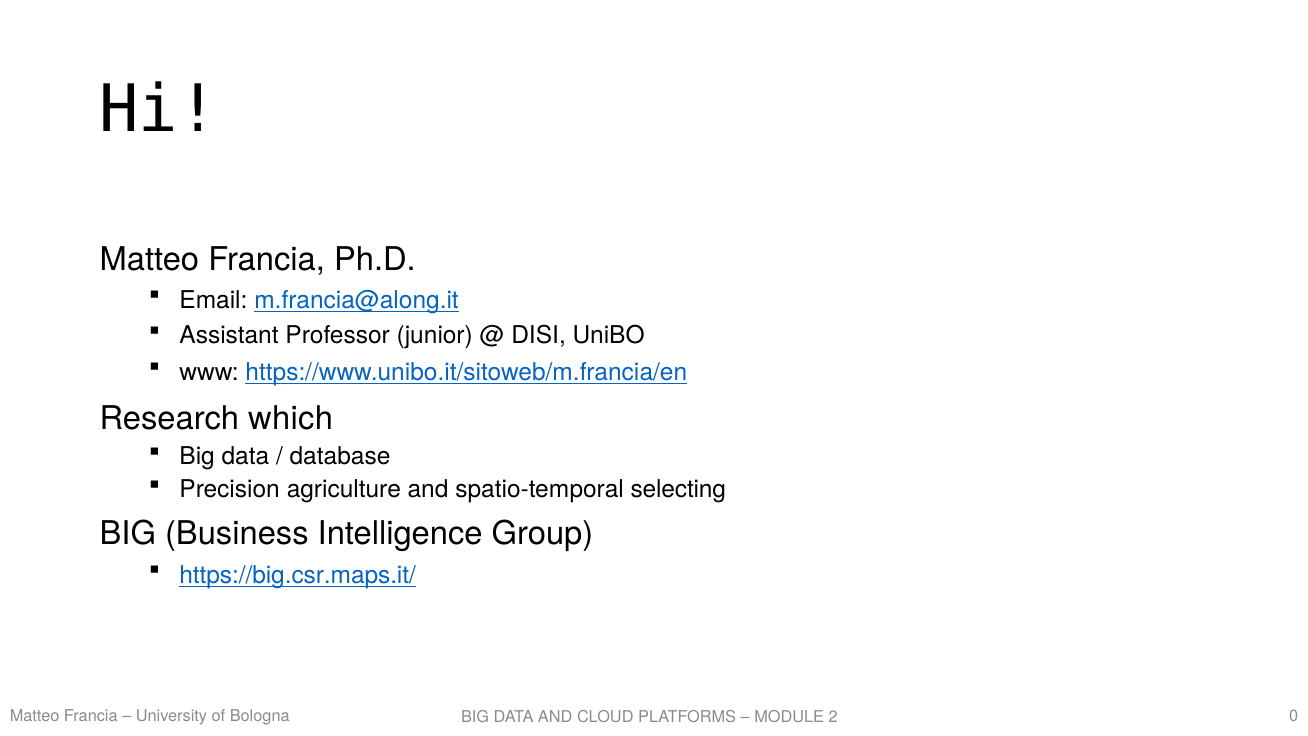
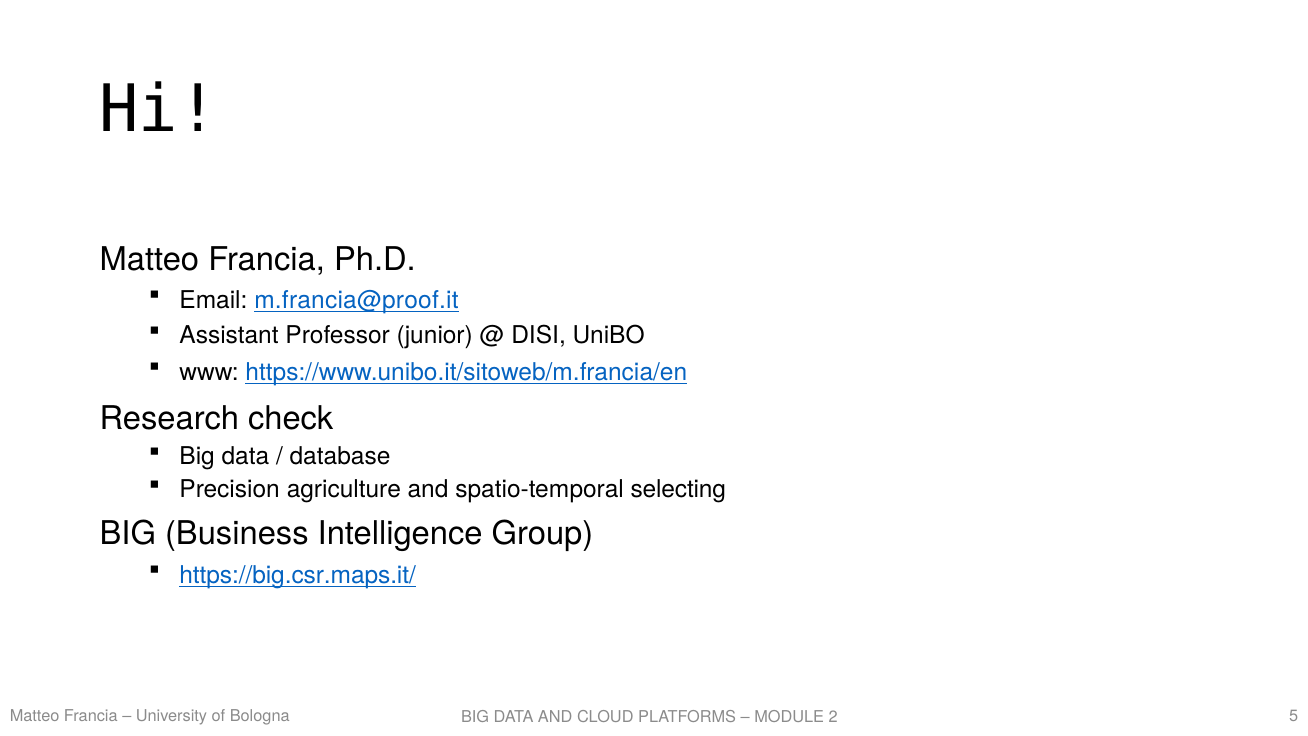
m.francia@along.it: m.francia@along.it -> m.francia@proof.it (356, 300)
which: which -> check (291, 418)
0: 0 -> 5 (1294, 715)
